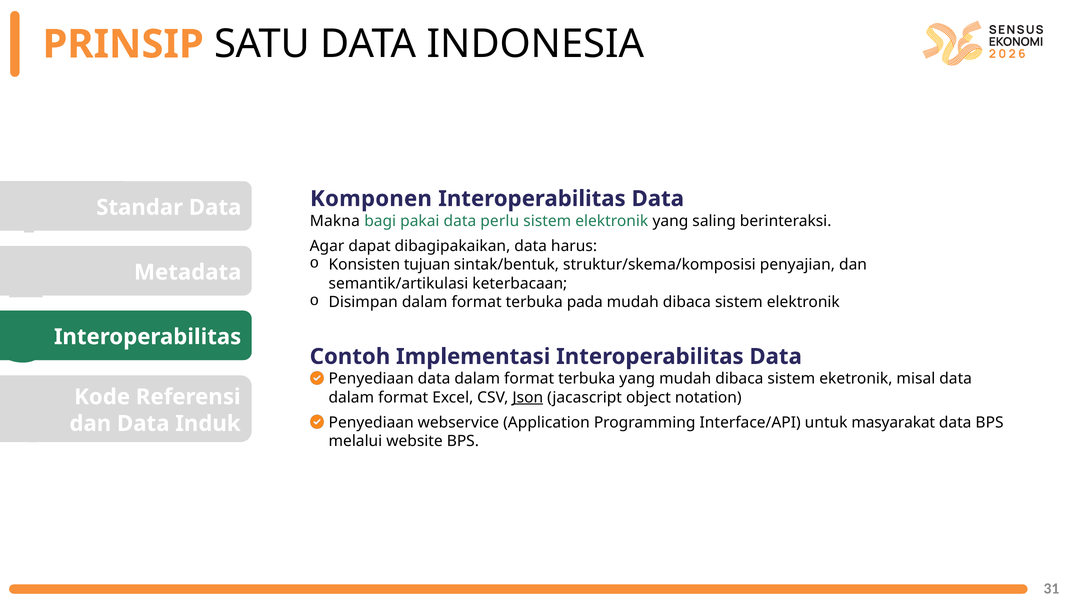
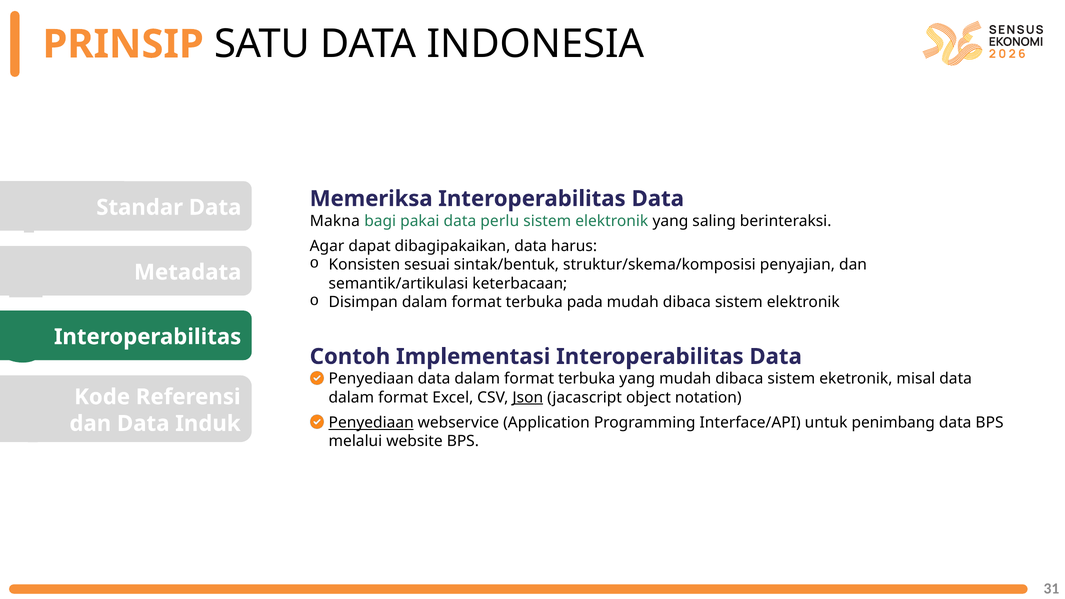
Komponen: Komponen -> Memeriksa (371, 199)
tujuan: tujuan -> sesuai (427, 265)
Penyediaan underline: none -> present (371, 423)
masyarakat: masyarakat -> penimbang (893, 423)
